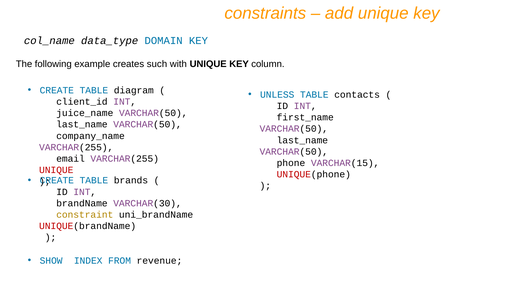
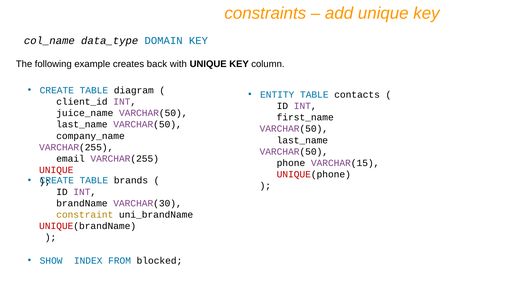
such: such -> back (157, 64)
UNLESS: UNLESS -> ENTITY (277, 95)
revenue: revenue -> blocked (159, 261)
